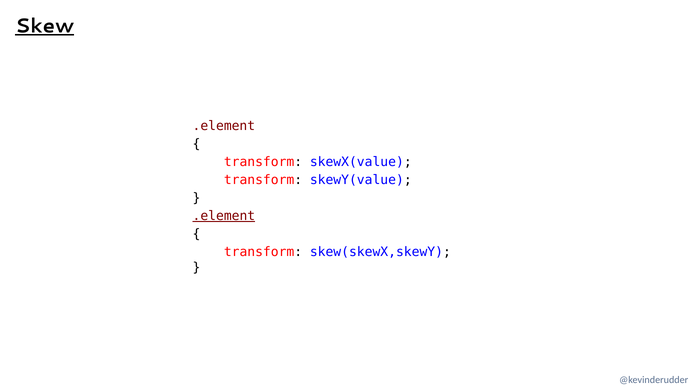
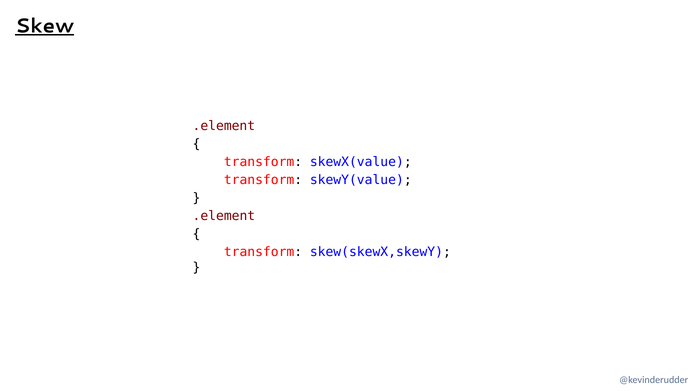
.element underline: present -> none (224, 216)
